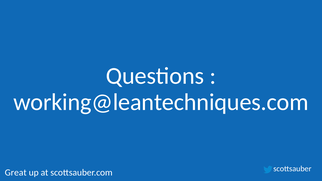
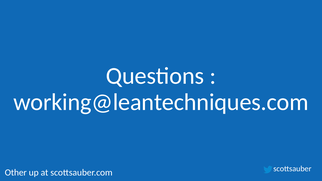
Great: Great -> Other (16, 173)
